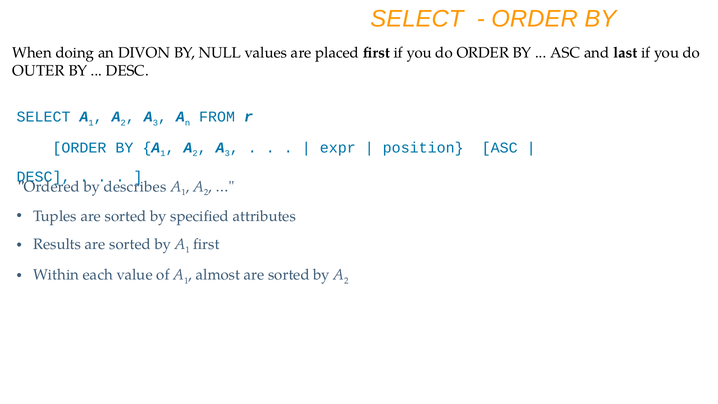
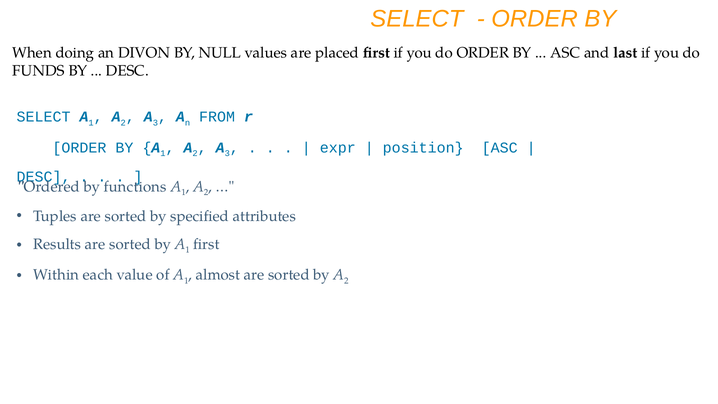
OUTER: OUTER -> FUNDS (38, 71)
describes: describes -> functions (135, 187)
